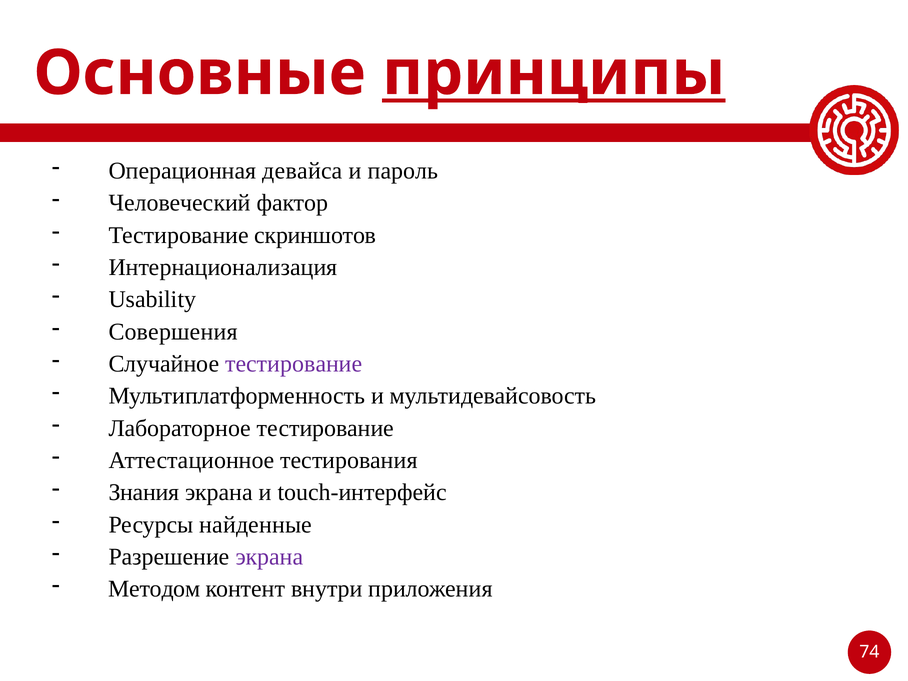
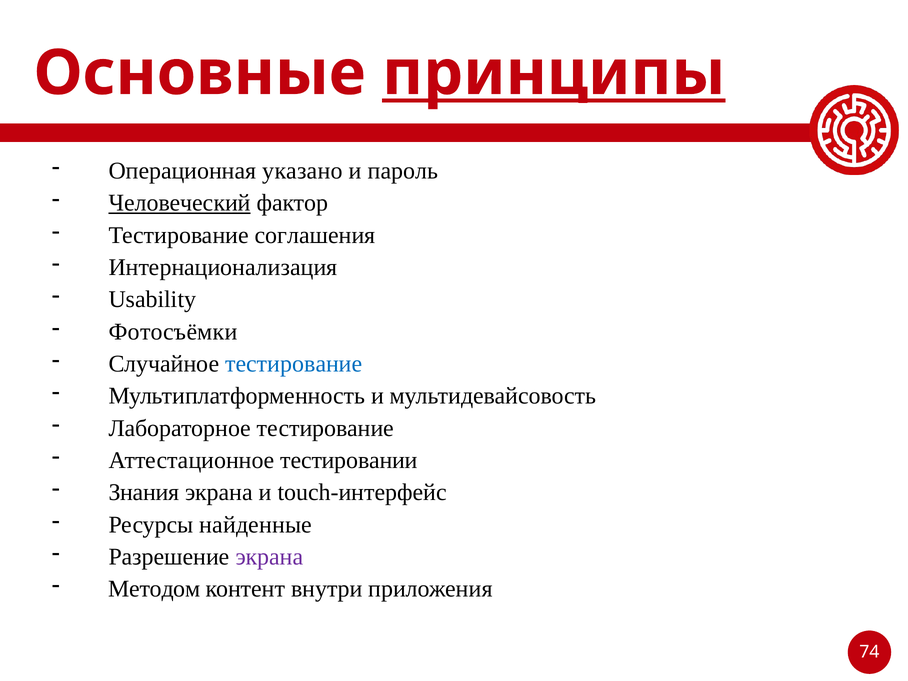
девайса: девайса -> указано (303, 171)
Человеческий underline: none -> present (180, 203)
скриншотов: скриншотов -> соглашения (315, 235)
Совершения: Совершения -> Фотосъёмки (173, 332)
тестирование colour: purple -> blue (294, 364)
тестирования: тестирования -> тестировании (349, 460)
